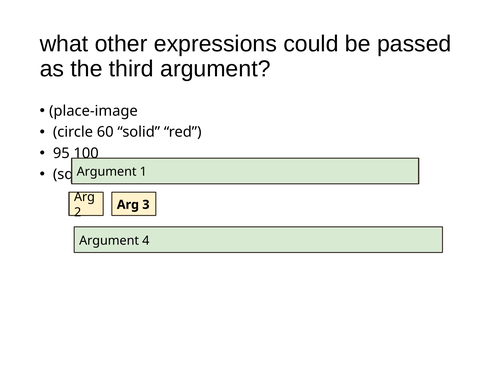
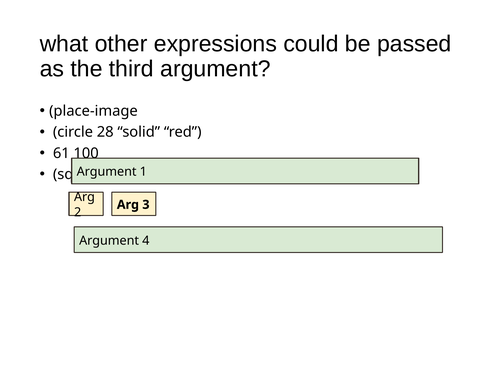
60: 60 -> 28 (105, 132)
95: 95 -> 61 (61, 153)
